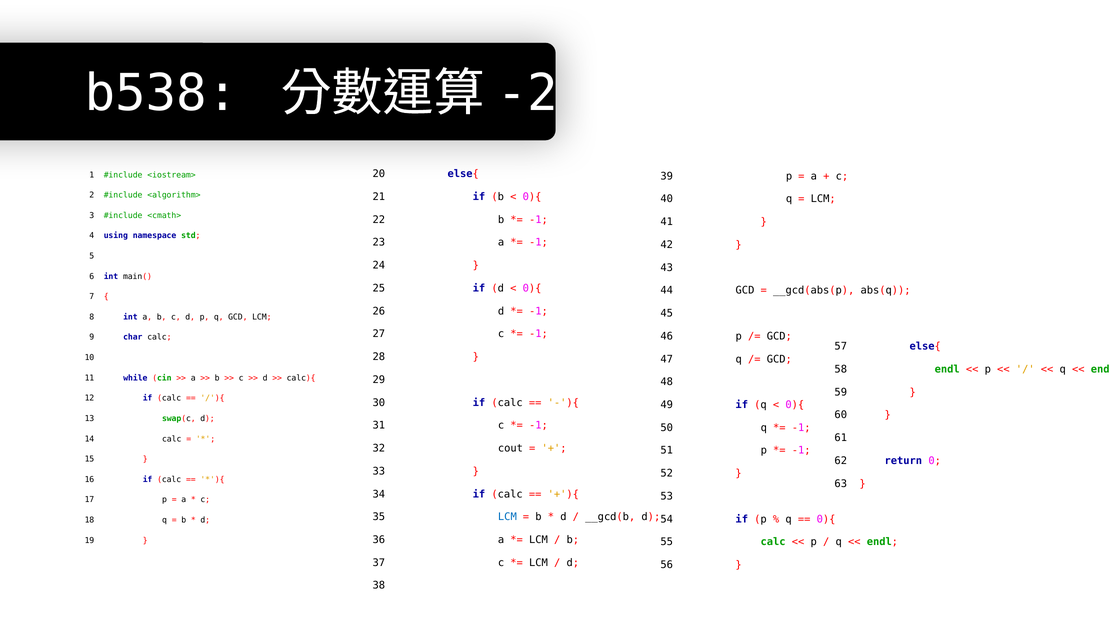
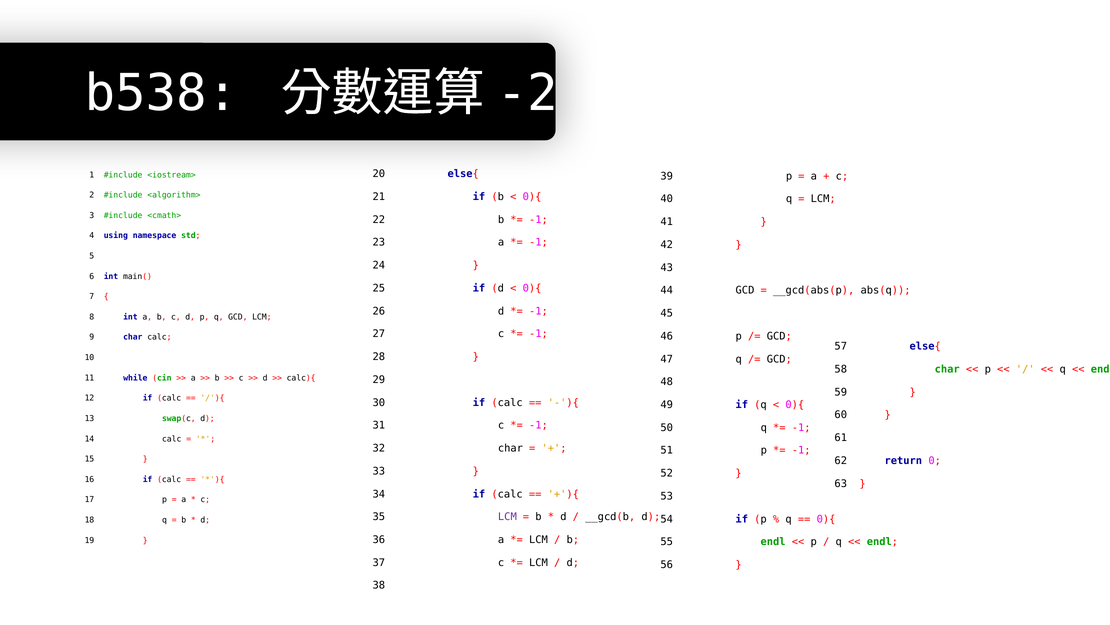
58 endl: endl -> char (947, 369)
32 cout: cout -> char (511, 448)
LCM colour: blue -> purple (507, 516)
55 calc: calc -> endl (773, 541)
